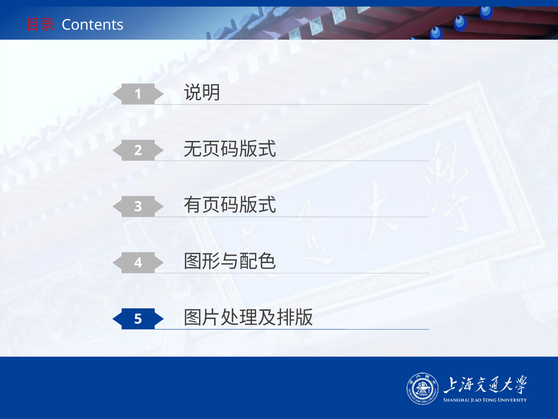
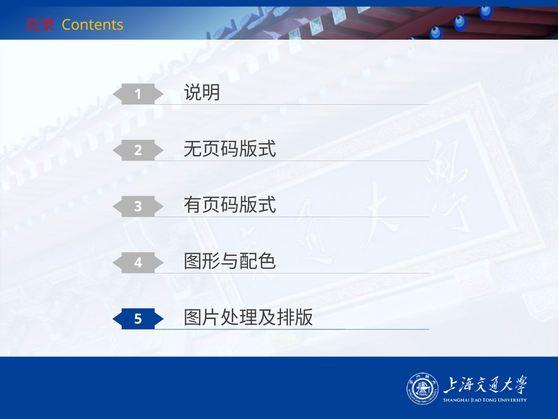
Contents colour: white -> yellow (93, 25)
